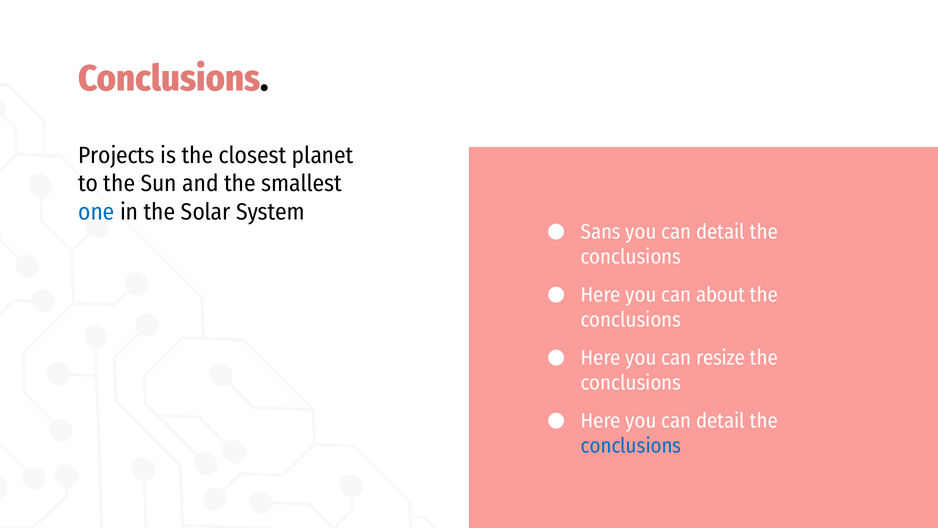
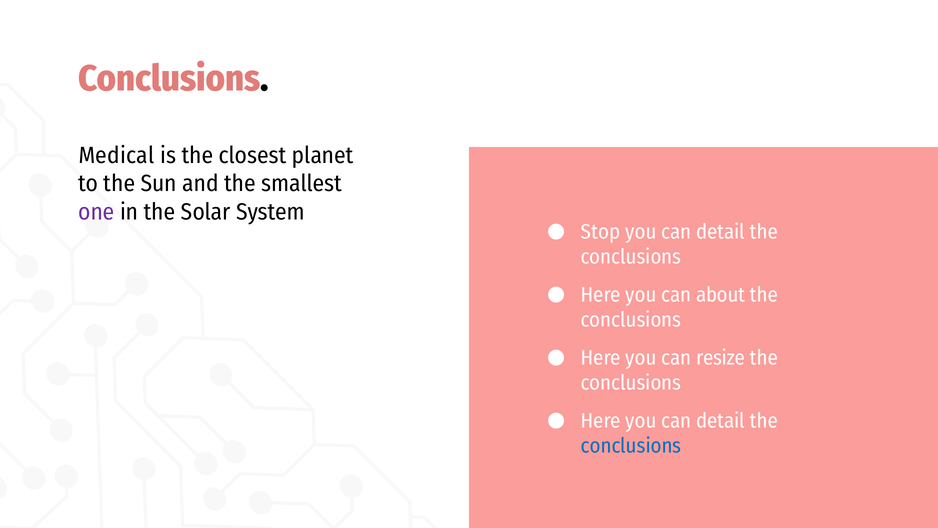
Projects: Projects -> Medical (116, 155)
one colour: blue -> purple (96, 212)
Sans: Sans -> Stop (601, 232)
